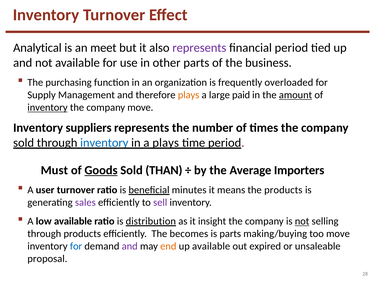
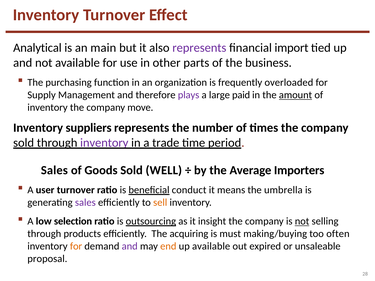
meet: meet -> main (103, 48)
financial period: period -> import (291, 48)
plays colour: orange -> purple (189, 95)
inventory underline: present -> none (48, 108)
inventory colour: blue -> purple (104, 143)
a plays: plays -> trade (166, 143)
Must: Must -> Sales (54, 170)
Goods underline: present -> none (101, 170)
THAN: THAN -> WELL (164, 170)
minutes: minutes -> conduct (189, 190)
the products: products -> umbrella (283, 190)
sell colour: purple -> orange (160, 203)
low available: available -> selection (73, 221)
distribution: distribution -> outsourcing (151, 221)
becomes: becomes -> acquiring (189, 234)
is parts: parts -> must (230, 234)
too move: move -> often (338, 234)
for colour: blue -> orange (76, 246)
